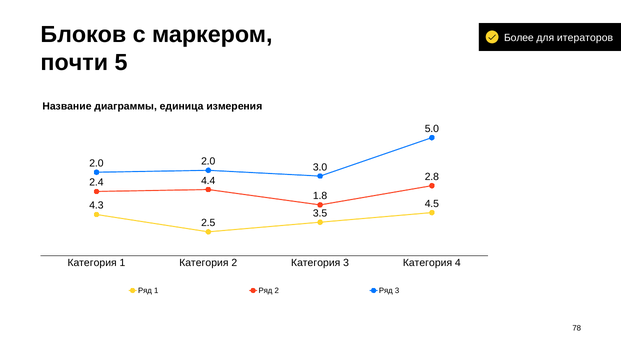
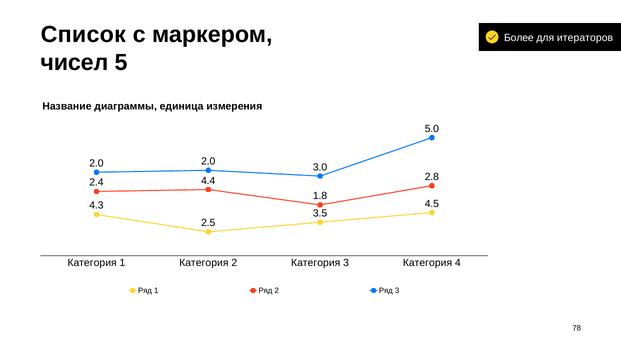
Блоков: Блоков -> Список (83, 35)
почти: почти -> чисел (74, 63)
